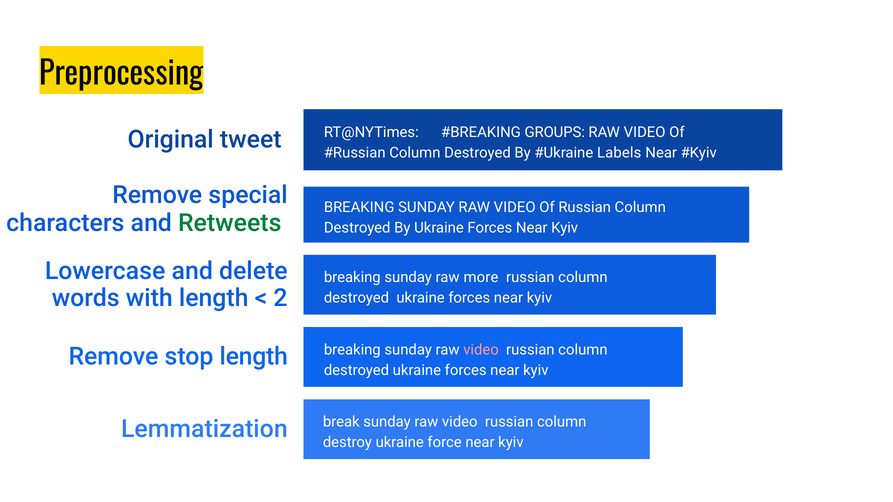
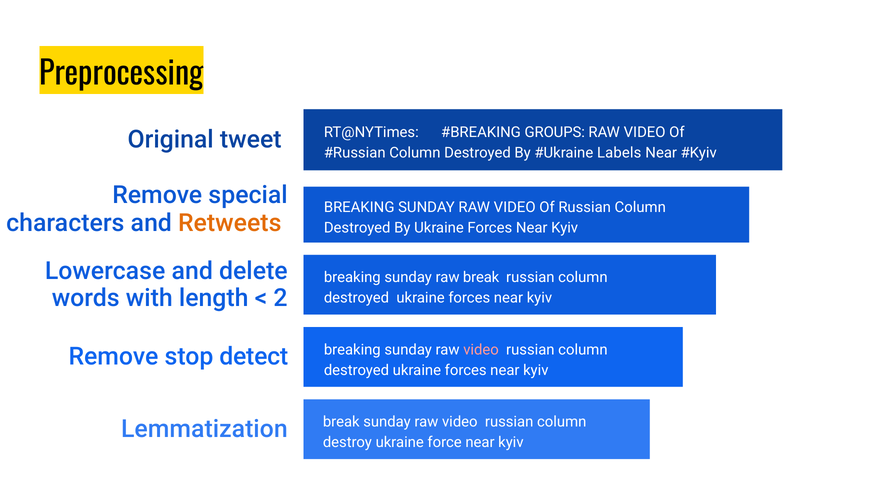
Retweets colour: green -> orange (230, 223)
raw more: more -> break (481, 278)
stop length: length -> detect (254, 357)
